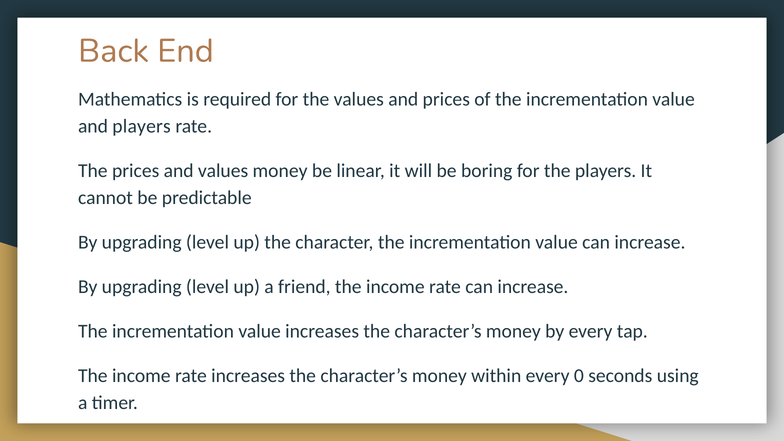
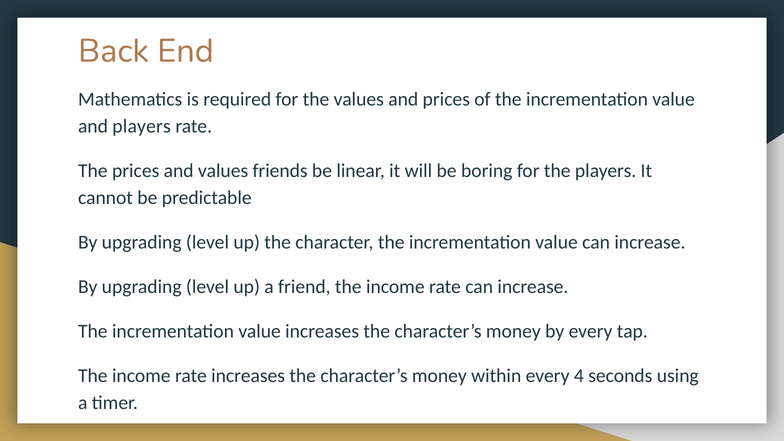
values money: money -> friends (280, 171)
0: 0 -> 4 (579, 376)
